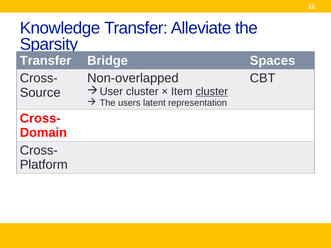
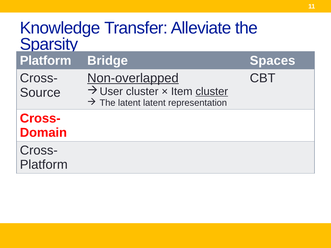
Transfer: Transfer -> Platform (46, 61)
Non-overlapped underline: none -> present (133, 78)
The users: users -> latent (129, 103)
